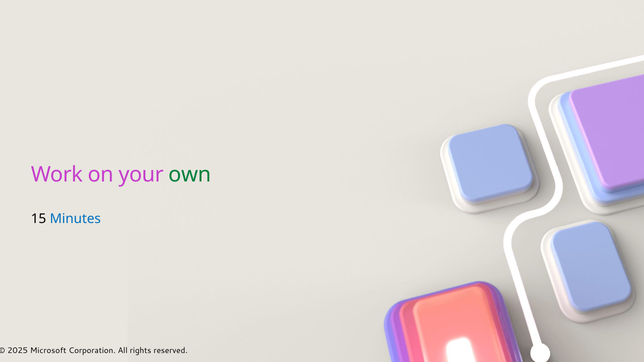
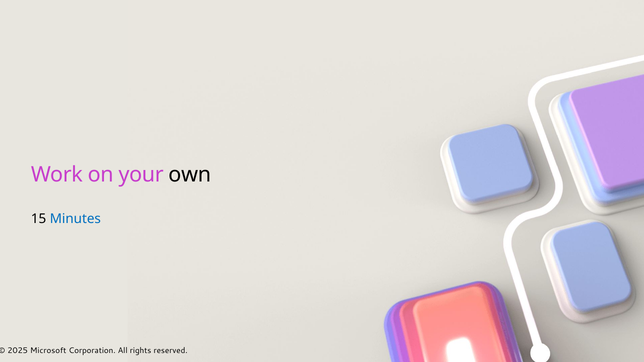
own colour: green -> black (190, 175)
